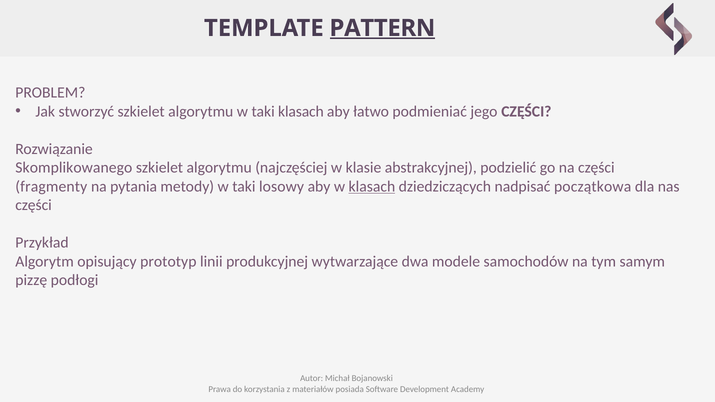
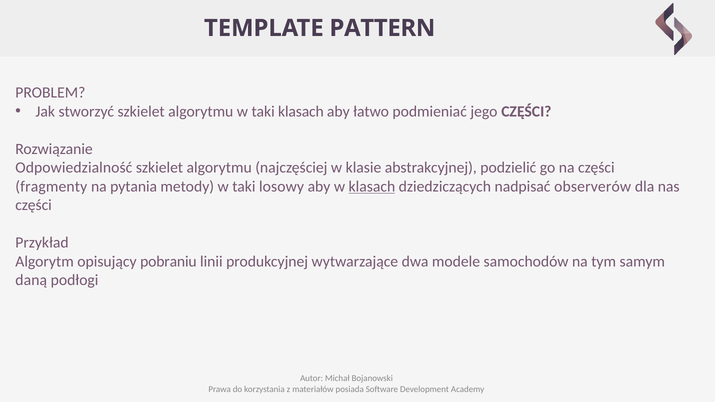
PATTERN underline: present -> none (382, 28)
Skomplikowanego: Skomplikowanego -> Odpowiedzialność (74, 168)
początkowa: początkowa -> observerów (593, 187)
prototyp: prototyp -> pobraniu (168, 262)
pizzę: pizzę -> daną (31, 280)
